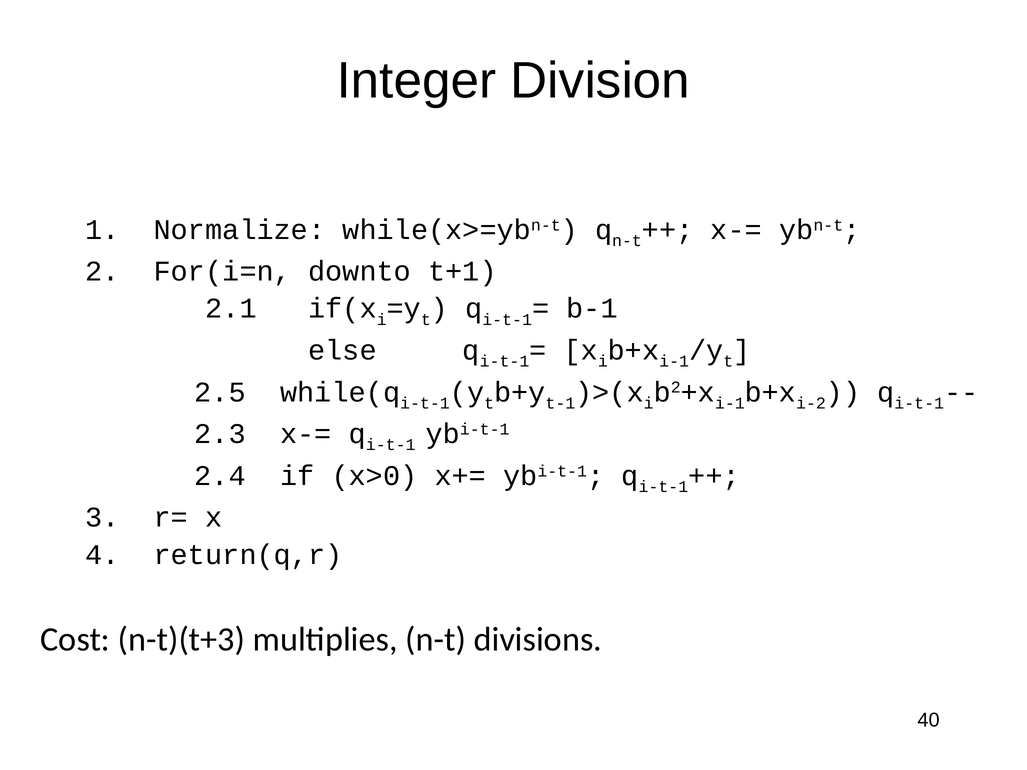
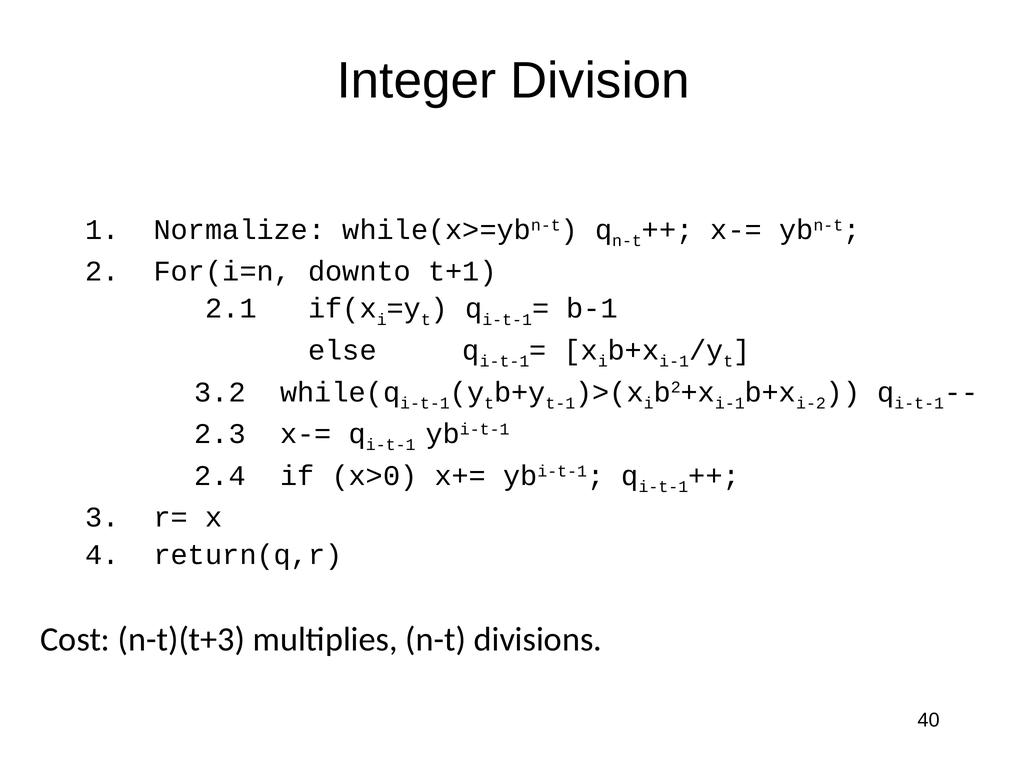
2.5: 2.5 -> 3.2 (220, 392)
